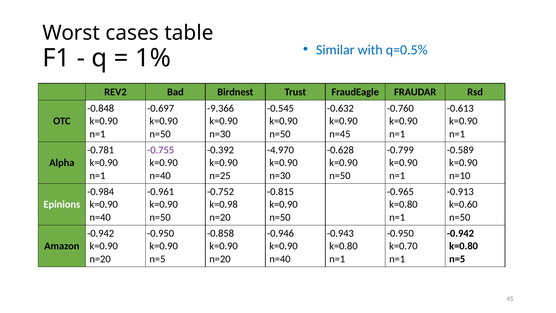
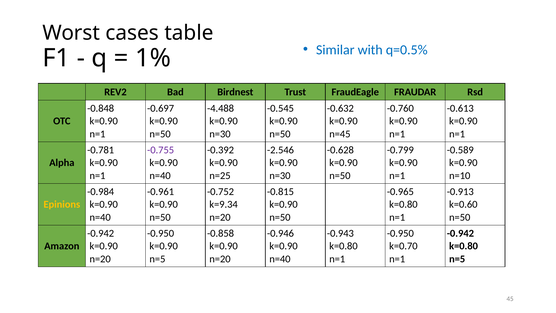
-9.366: -9.366 -> -4.488 (221, 108)
-4.970: -4.970 -> -2.546 (280, 150)
Epinions colour: white -> yellow (62, 204)
k=0.98: k=0.98 -> k=9.34 (224, 204)
